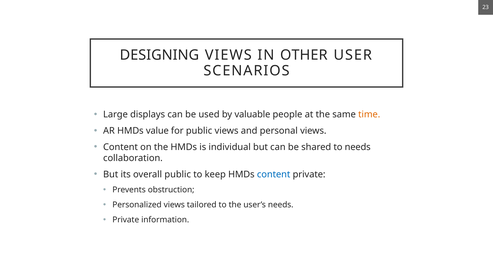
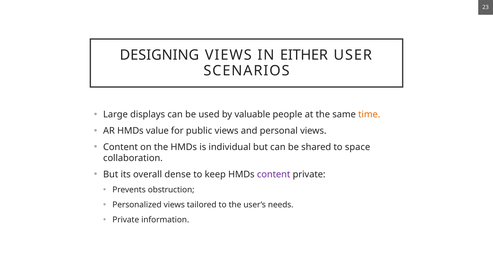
OTHER: OTHER -> EITHER (304, 55)
to needs: needs -> space (358, 147)
overall public: public -> dense (178, 175)
content colour: blue -> purple (274, 175)
